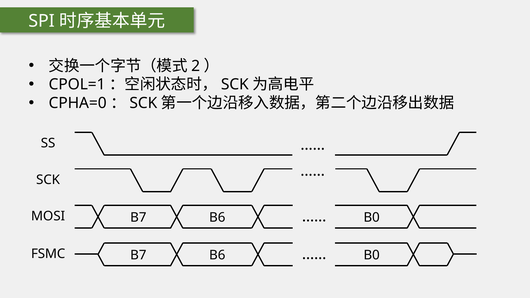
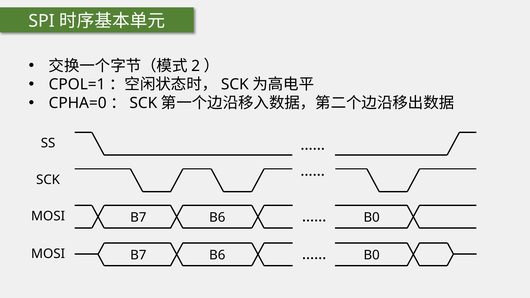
FSMC: FSMC -> MOSI (48, 254)
